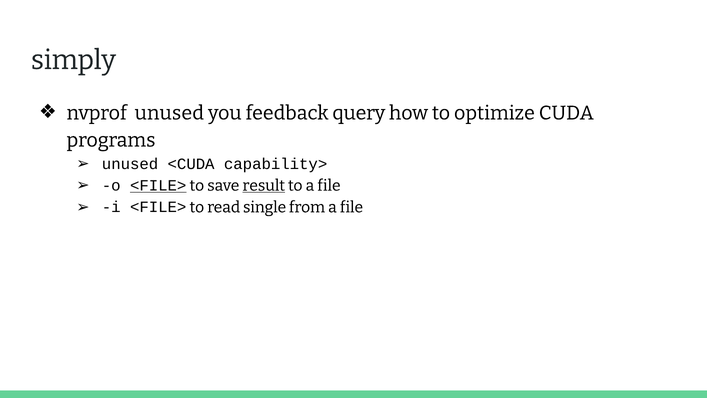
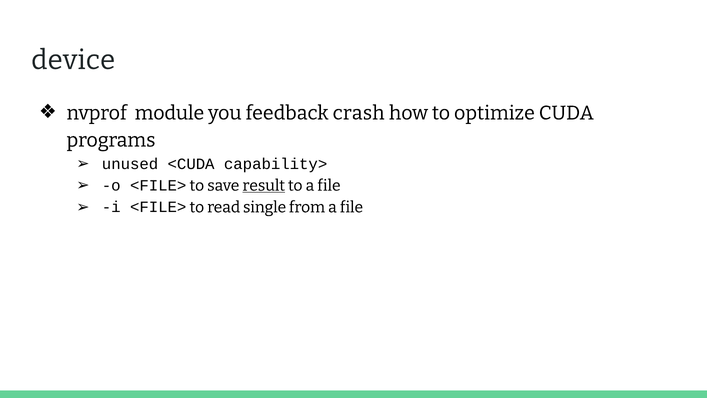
simply: simply -> device (73, 60)
nvprof unused: unused -> module (169, 113)
query: query -> crash (359, 113)
<FILE> underline: present -> none (158, 185)
